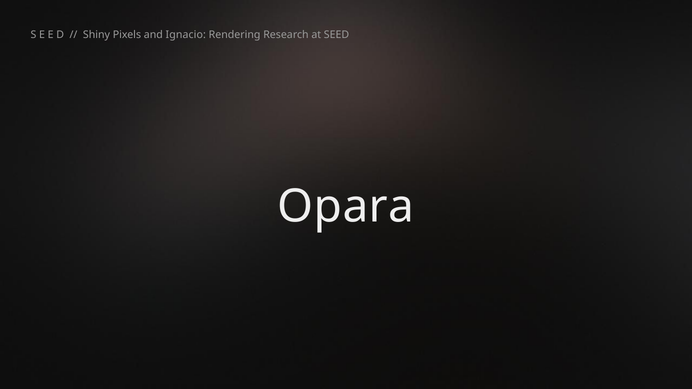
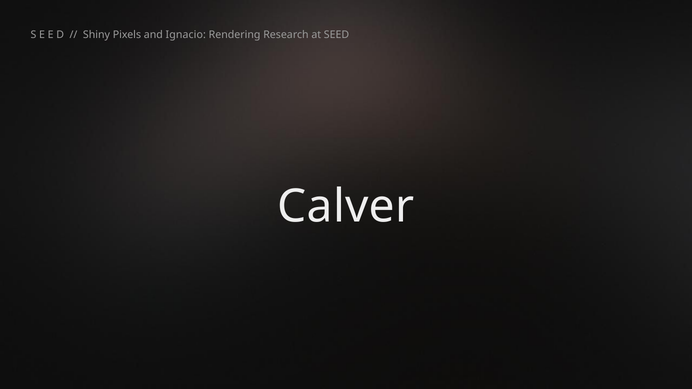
Opara: Opara -> Calver (346, 207)
